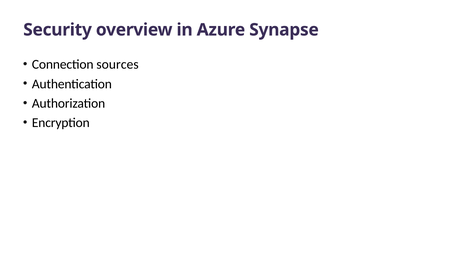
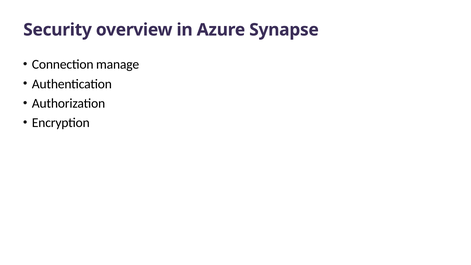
sources: sources -> manage (118, 64)
